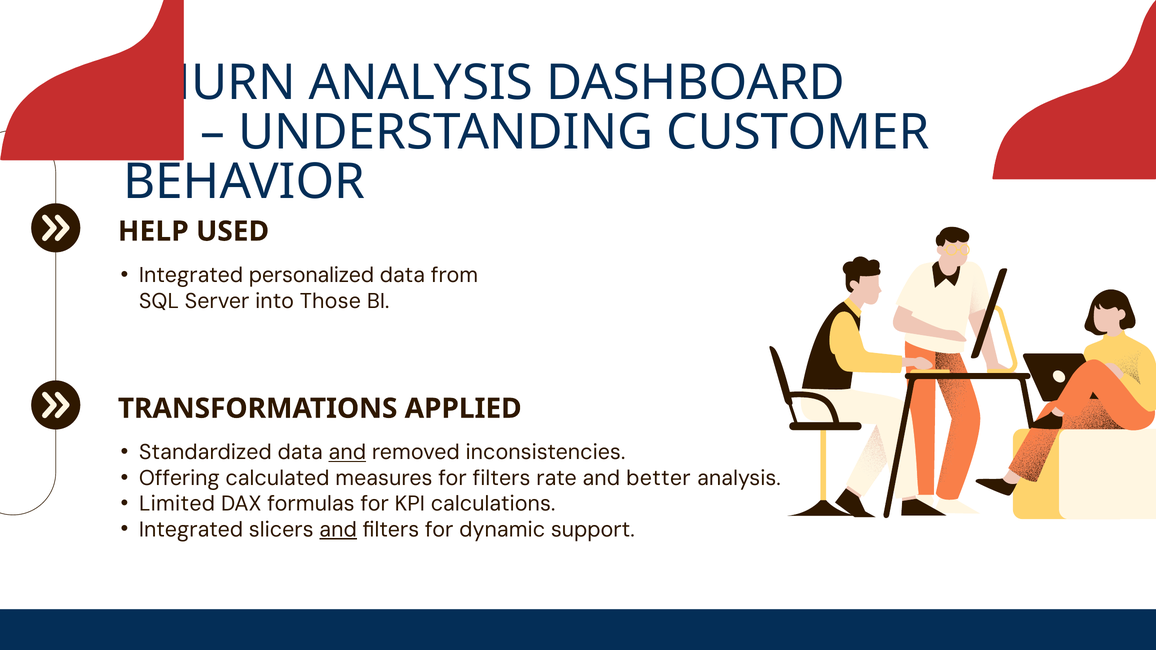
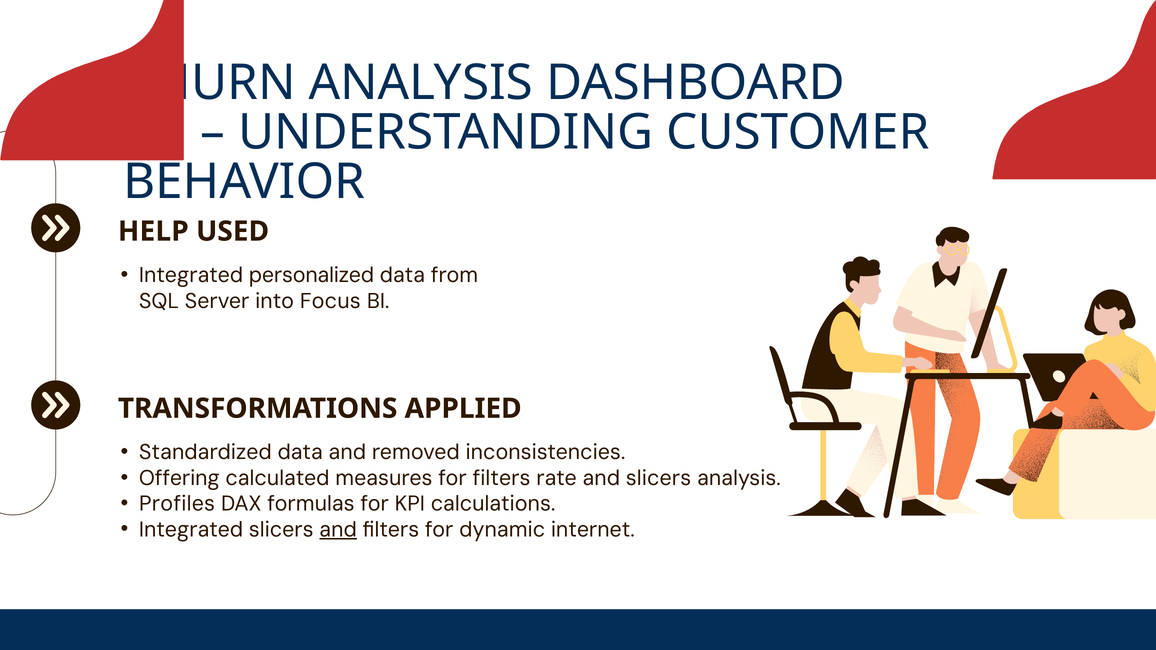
Those: Those -> Focus (330, 301)
and underline: present -> none (347, 453)
and better: better -> slicers (659, 478)
Limited: Limited -> Profiles (177, 504)
support: support -> internet (593, 530)
